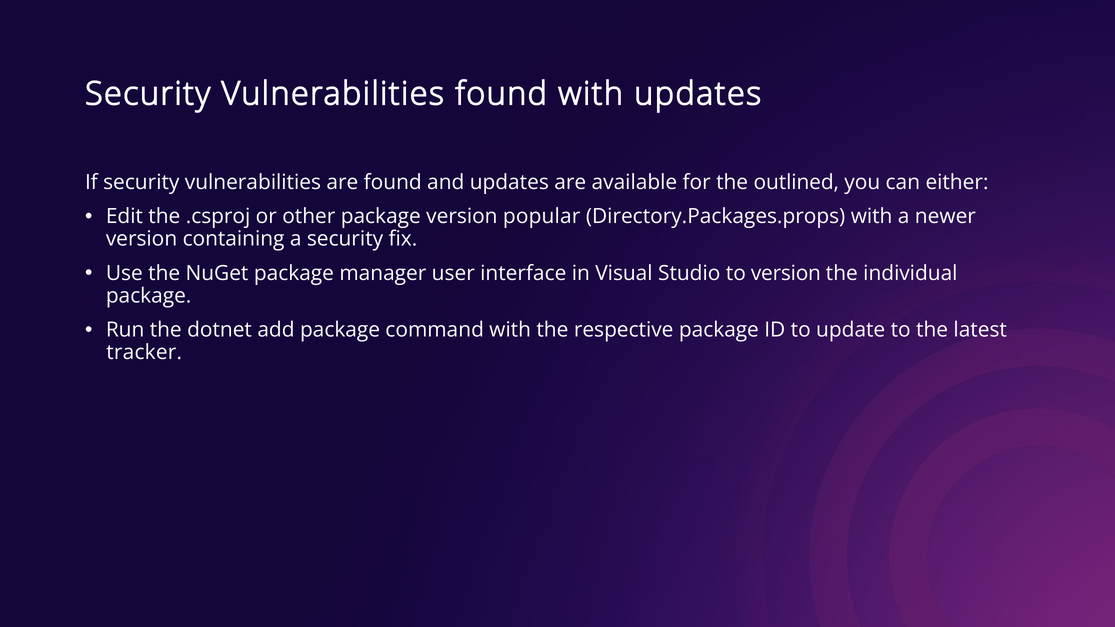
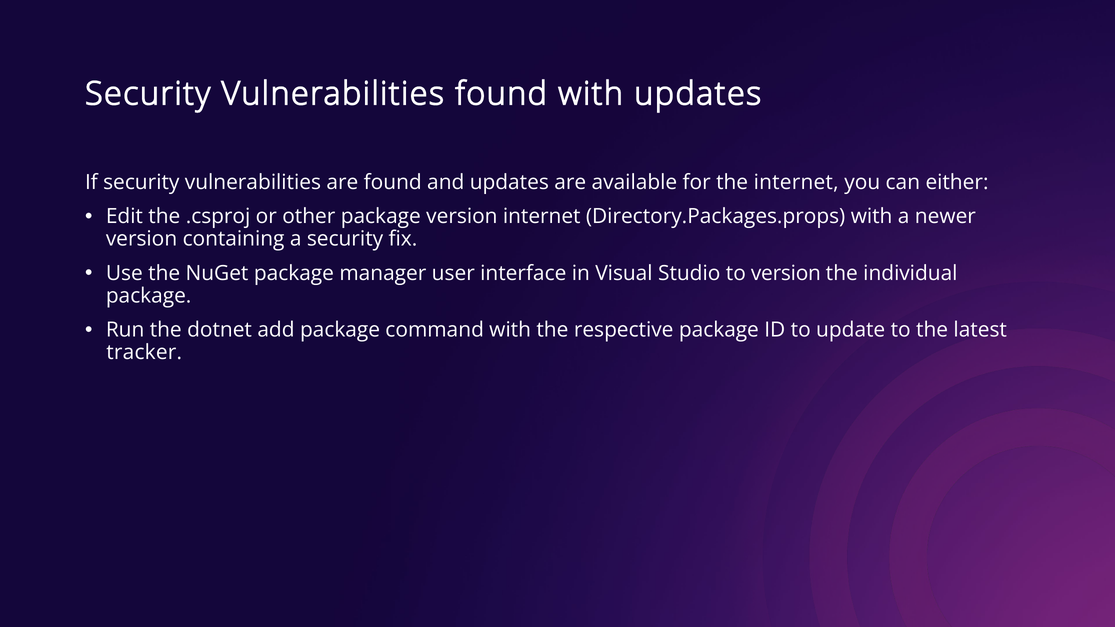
the outlined: outlined -> internet (796, 182)
version popular: popular -> internet (542, 217)
